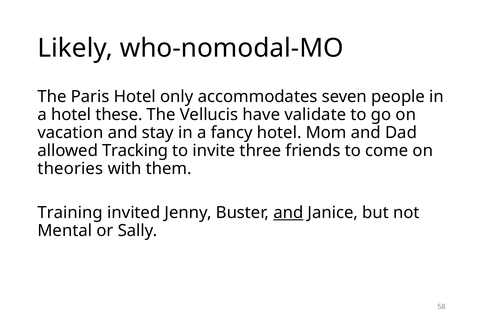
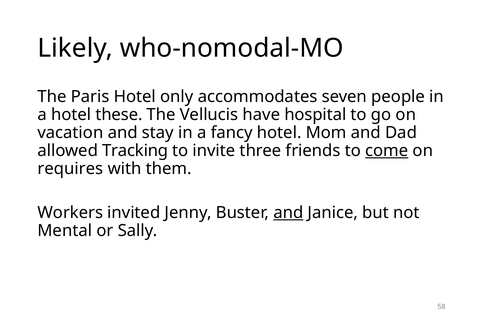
validate: validate -> hospital (315, 115)
come underline: none -> present (387, 151)
theories: theories -> requires (70, 169)
Training: Training -> Workers (70, 213)
